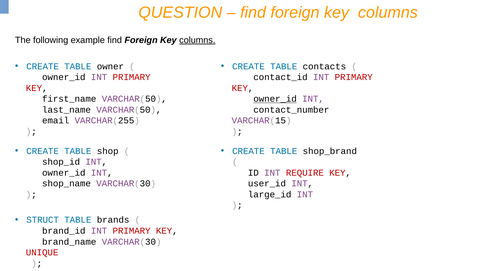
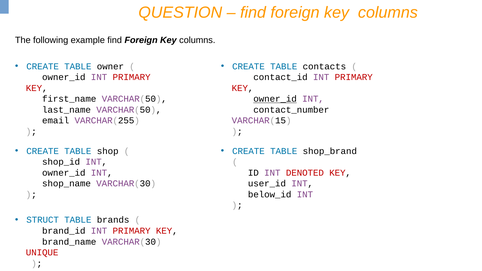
columns underline: present -> none (197, 40)
REQUIRE: REQUIRE -> DENOTED (305, 173)
large_id: large_id -> below_id (270, 195)
